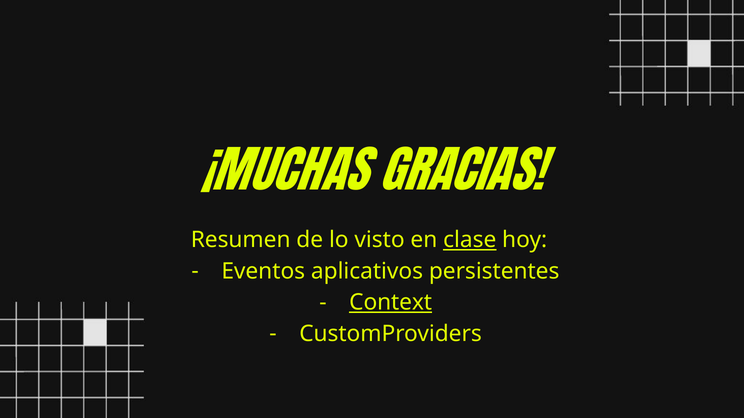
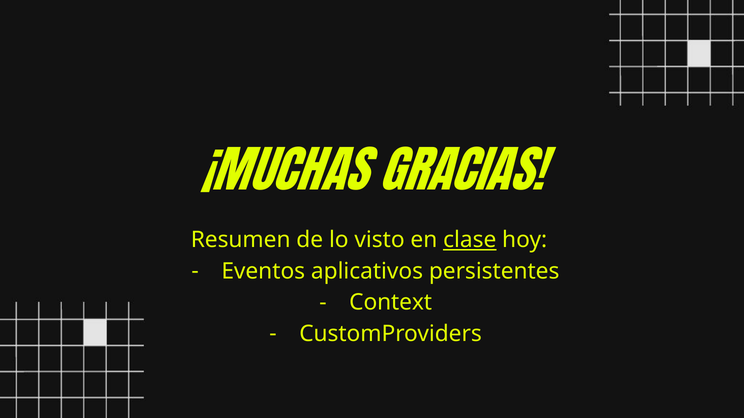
Context underline: present -> none (391, 303)
